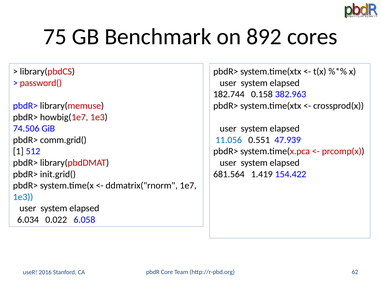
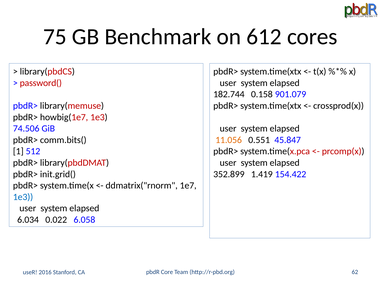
892: 892 -> 612 (264, 37)
382.963: 382.963 -> 901.079 (291, 95)
comm.grid(: comm.grid( -> comm.bits( (63, 140)
11.056 colour: blue -> orange (229, 140)
47.939: 47.939 -> 45.847 (288, 140)
681.564: 681.564 -> 352.899 (229, 175)
